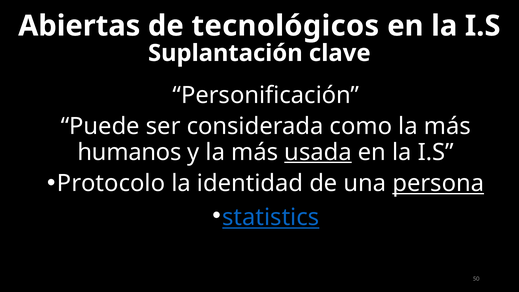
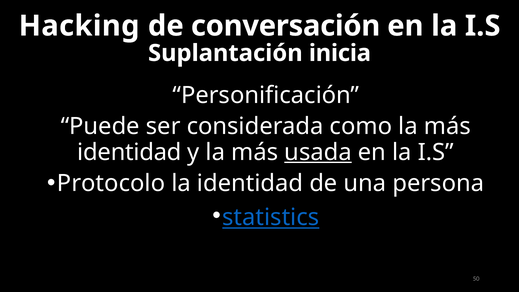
Abiertas: Abiertas -> Hacking (79, 26)
tecnológicos: tecnológicos -> conversación (286, 26)
clave: clave -> inicia (340, 53)
humanos: humanos -> identidad (129, 152)
persona underline: present -> none (438, 183)
